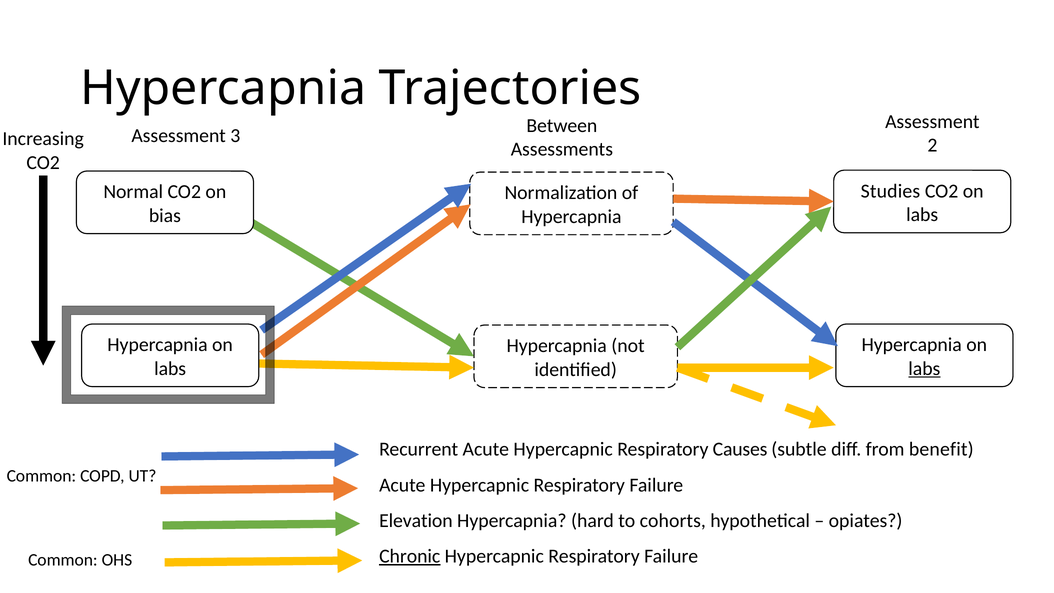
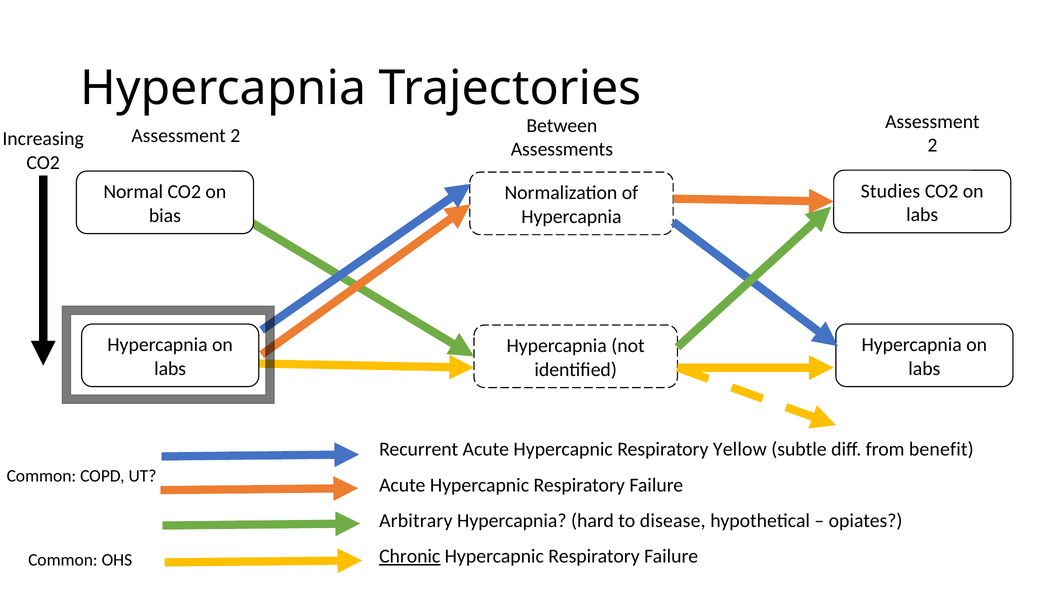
3: 3 -> 2 (235, 136)
labs underline: present -> none (924, 368)
Causes: Causes -> Yellow (740, 449)
Elevation: Elevation -> Arbitrary (416, 520)
cohorts: cohorts -> disease (673, 520)
